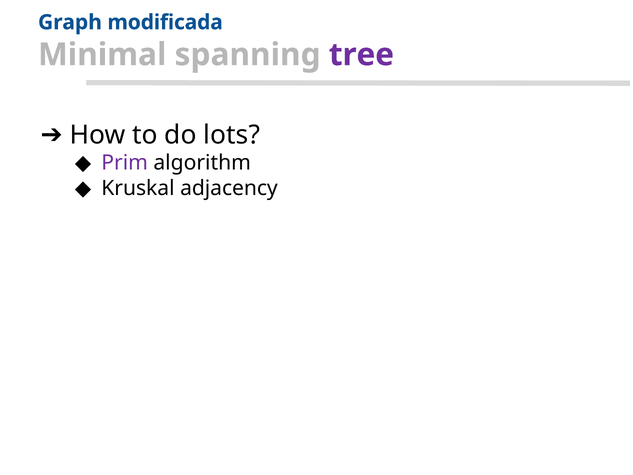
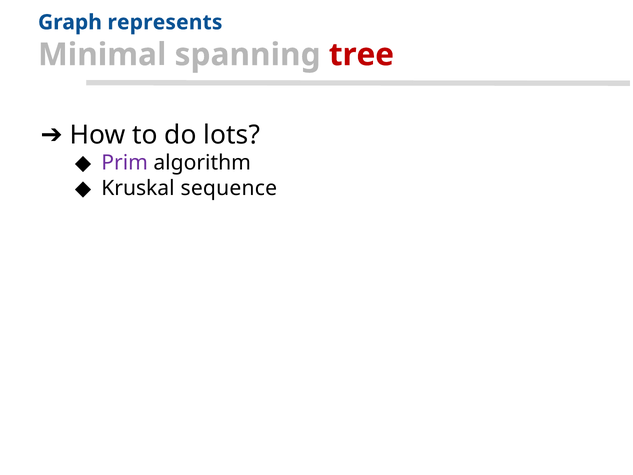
modificada: modificada -> represents (165, 22)
tree colour: purple -> red (361, 55)
adjacency: adjacency -> sequence (229, 188)
